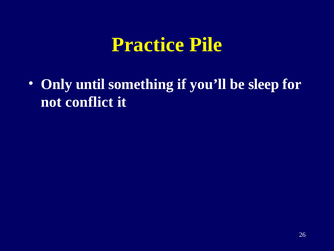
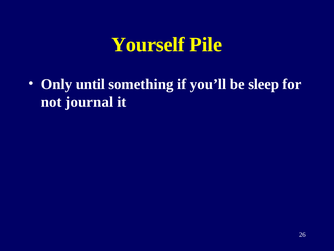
Practice: Practice -> Yourself (148, 45)
conflict: conflict -> journal (89, 102)
